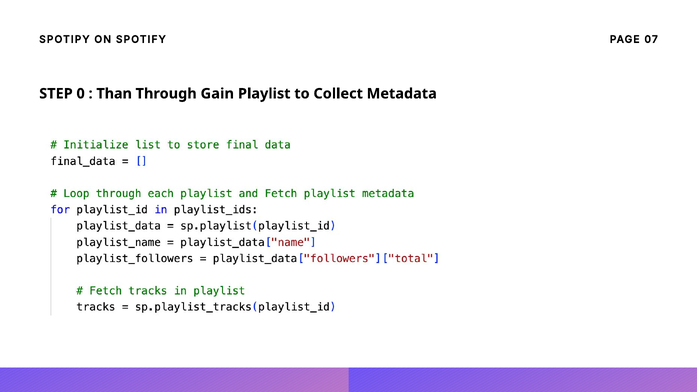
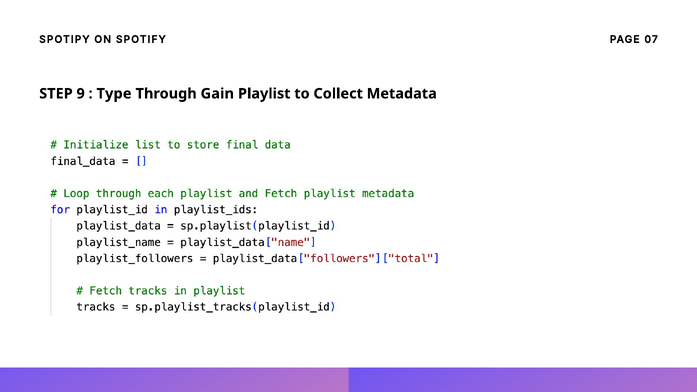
0: 0 -> 9 (81, 94)
Than: Than -> Type (114, 94)
